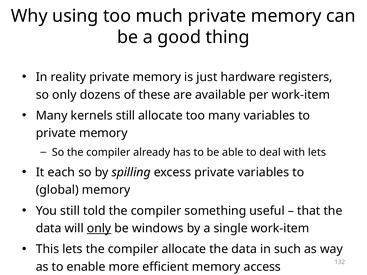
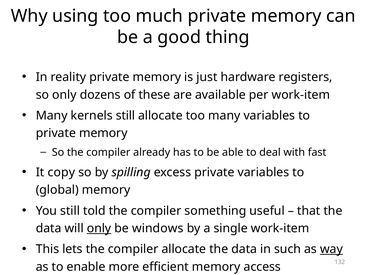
with lets: lets -> fast (317, 152)
each: each -> copy (61, 172)
way underline: none -> present (331, 249)
